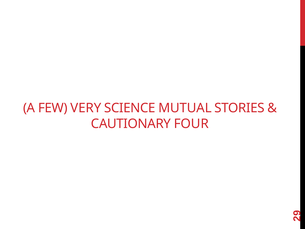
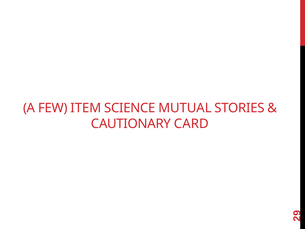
VERY: VERY -> ITEM (86, 108)
FOUR: FOUR -> CARD (191, 124)
